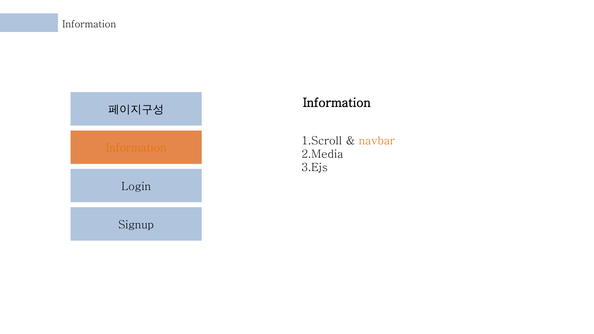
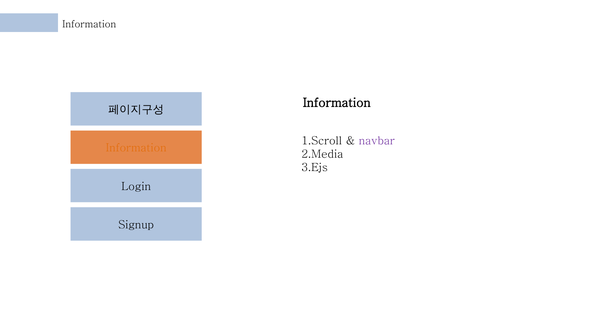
navbar colour: orange -> purple (377, 141)
